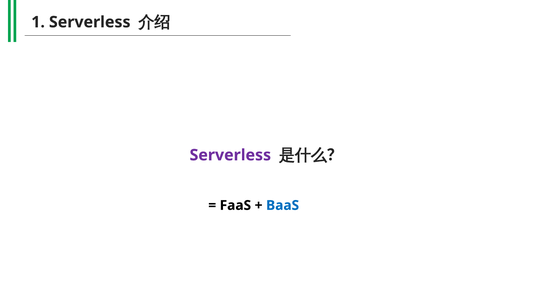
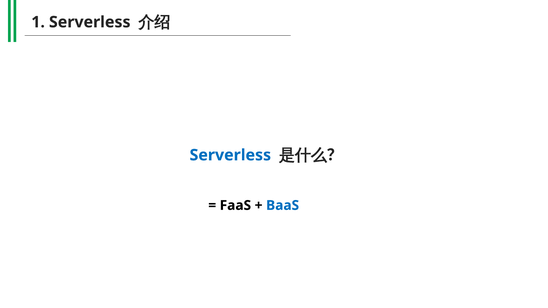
Serverless colour: purple -> blue (230, 155)
